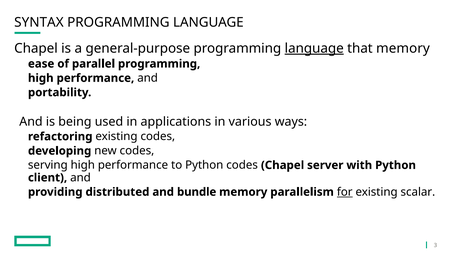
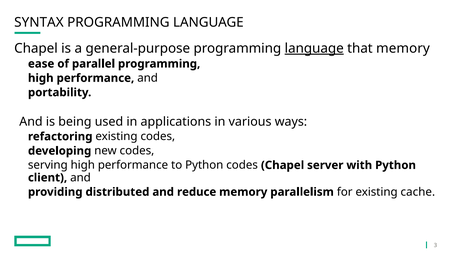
bundle: bundle -> reduce (197, 192)
for underline: present -> none (345, 192)
scalar: scalar -> cache (418, 192)
